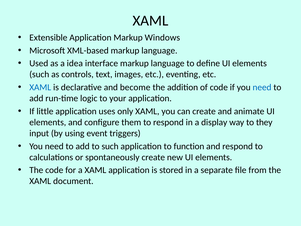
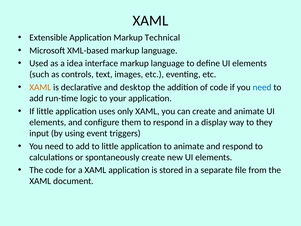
Windows: Windows -> Technical (162, 38)
XAML colour: blue -> orange (40, 87)
become: become -> desktop (135, 87)
to such: such -> little (110, 146)
to function: function -> animate (189, 146)
